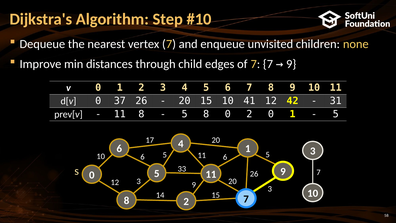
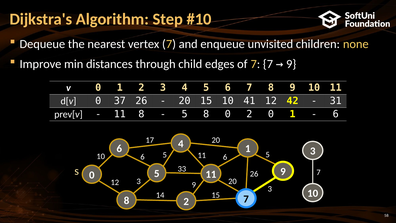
5: 5 -> 6 (336, 114)
